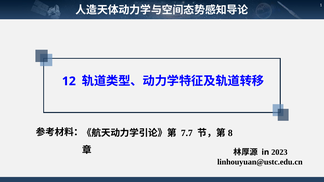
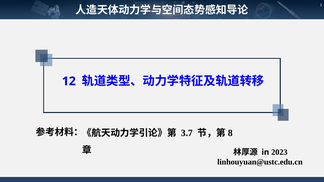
7.7: 7.7 -> 3.7 (187, 133)
